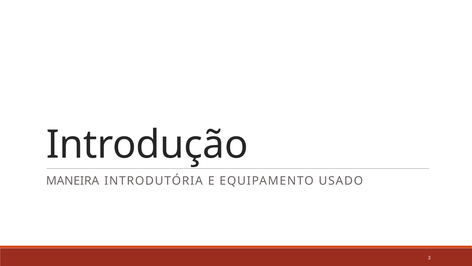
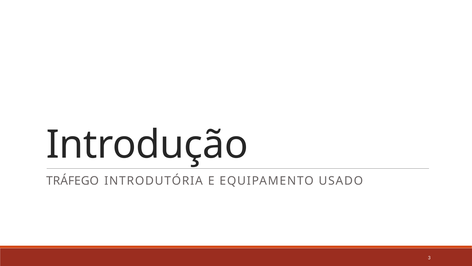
MANEIRA: MANEIRA -> TRÁFEGO (73, 180)
